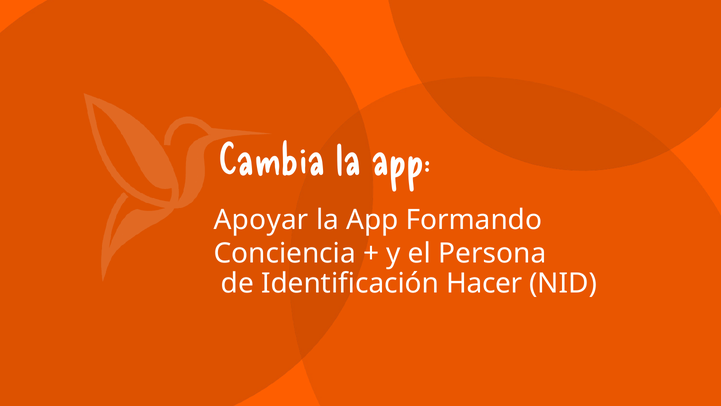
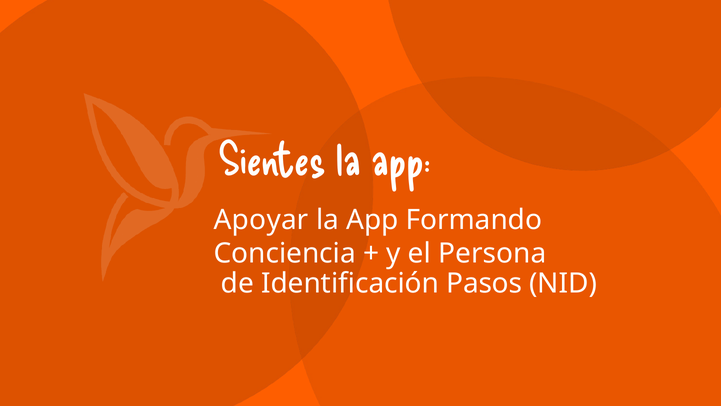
Cambia: Cambia -> Sientes (272, 161)
Hacer: Hacer -> Pasos (484, 283)
